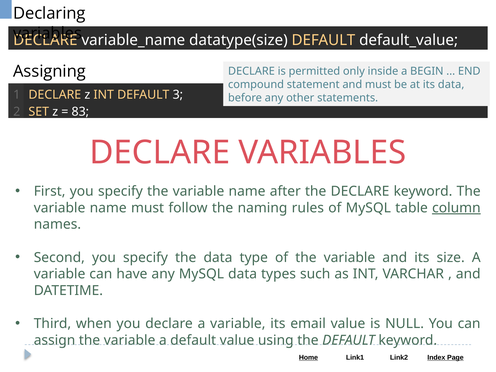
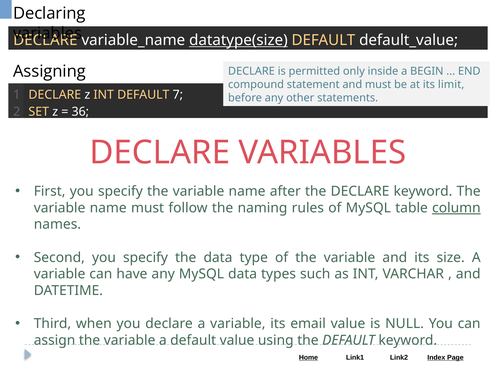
datatype(size underline: none -> present (238, 40)
its data: data -> limit (451, 85)
3: 3 -> 7 (178, 95)
83: 83 -> 36 (80, 112)
